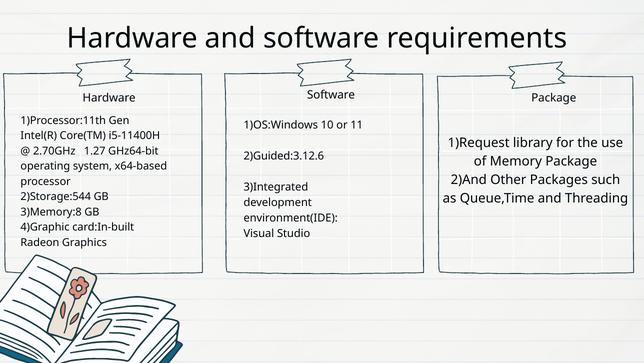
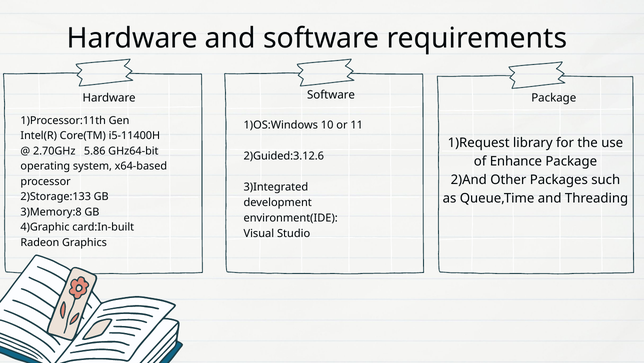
1.27: 1.27 -> 5.86 (95, 151)
Memory: Memory -> Enhance (516, 161)
2)Storage:544: 2)Storage:544 -> 2)Storage:133 (56, 196)
